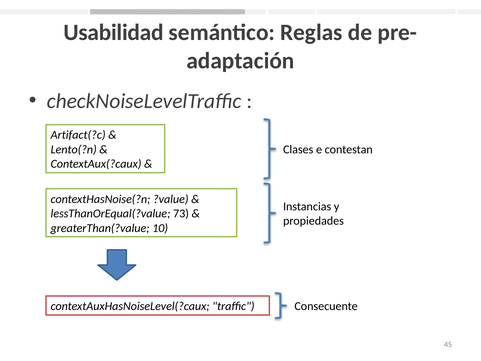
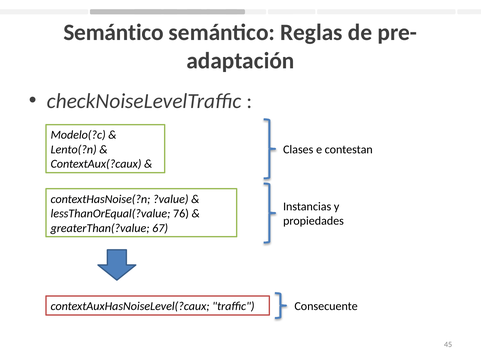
Usabilidad: Usabilidad -> Semántico (114, 33)
Artifact(?c: Artifact(?c -> Modelo(?c (78, 135)
73: 73 -> 76 (181, 213)
10: 10 -> 67 (160, 228)
